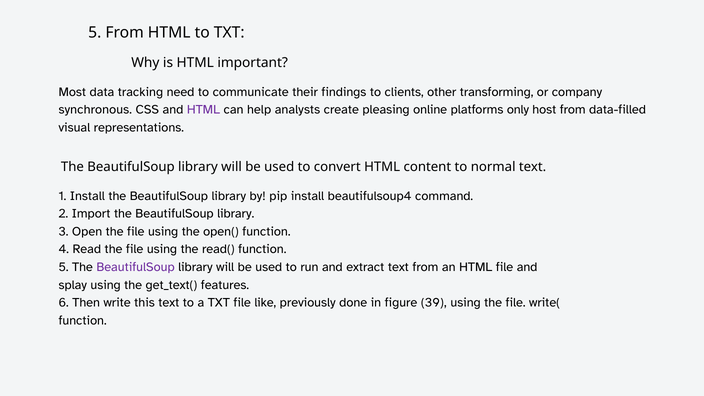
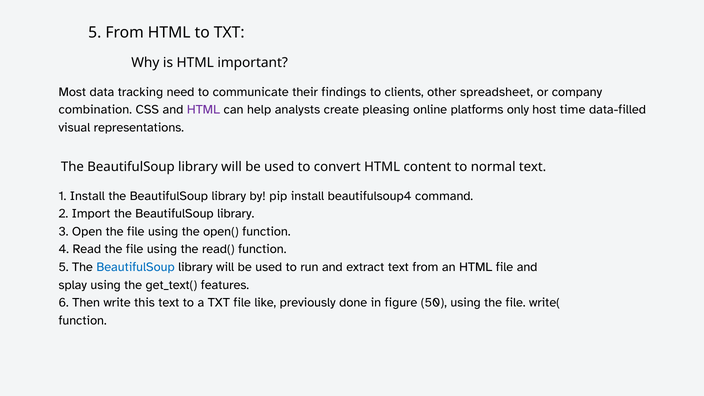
transforming: transforming -> spreadsheet (497, 92)
synchronous: synchronous -> combination (95, 110)
host from: from -> time (573, 110)
BeautifulSoup colour: purple -> blue (136, 267)
39: 39 -> 50 (434, 303)
